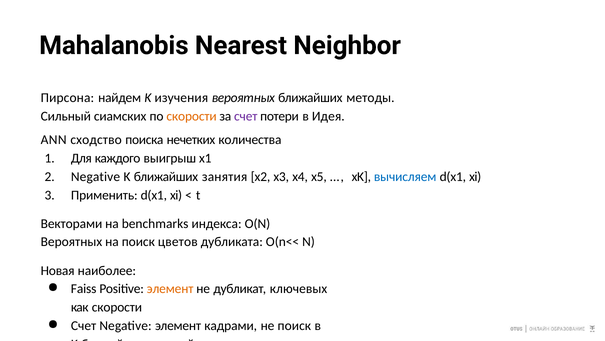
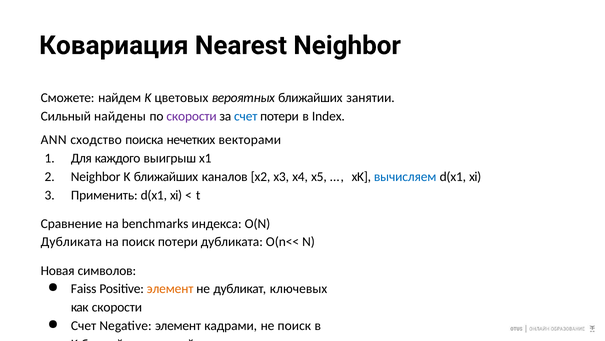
Mahalanobis: Mahalanobis -> Ковариация (114, 45)
Пирсона: Пирсона -> Сможете (68, 98)
изучения: изучения -> цветовых (181, 98)
методы: методы -> занятии (371, 98)
сиамских: сиамских -> найдены (120, 116)
скорости colour: orange -> purple (192, 116)
счет colour: purple -> blue (246, 116)
Идея: Идея -> Index (328, 116)
количества: количества -> векторами (250, 140)
Negative: Negative -> Neighbor (96, 176)
занятия: занятия -> каналов (225, 176)
Векторами: Векторами -> Сравнение (71, 223)
Вероятных: Вероятных -> Дубликата (71, 242)
поиск цветов: цветов -> потери (178, 242)
наиболее: наиболее -> символов (107, 270)
